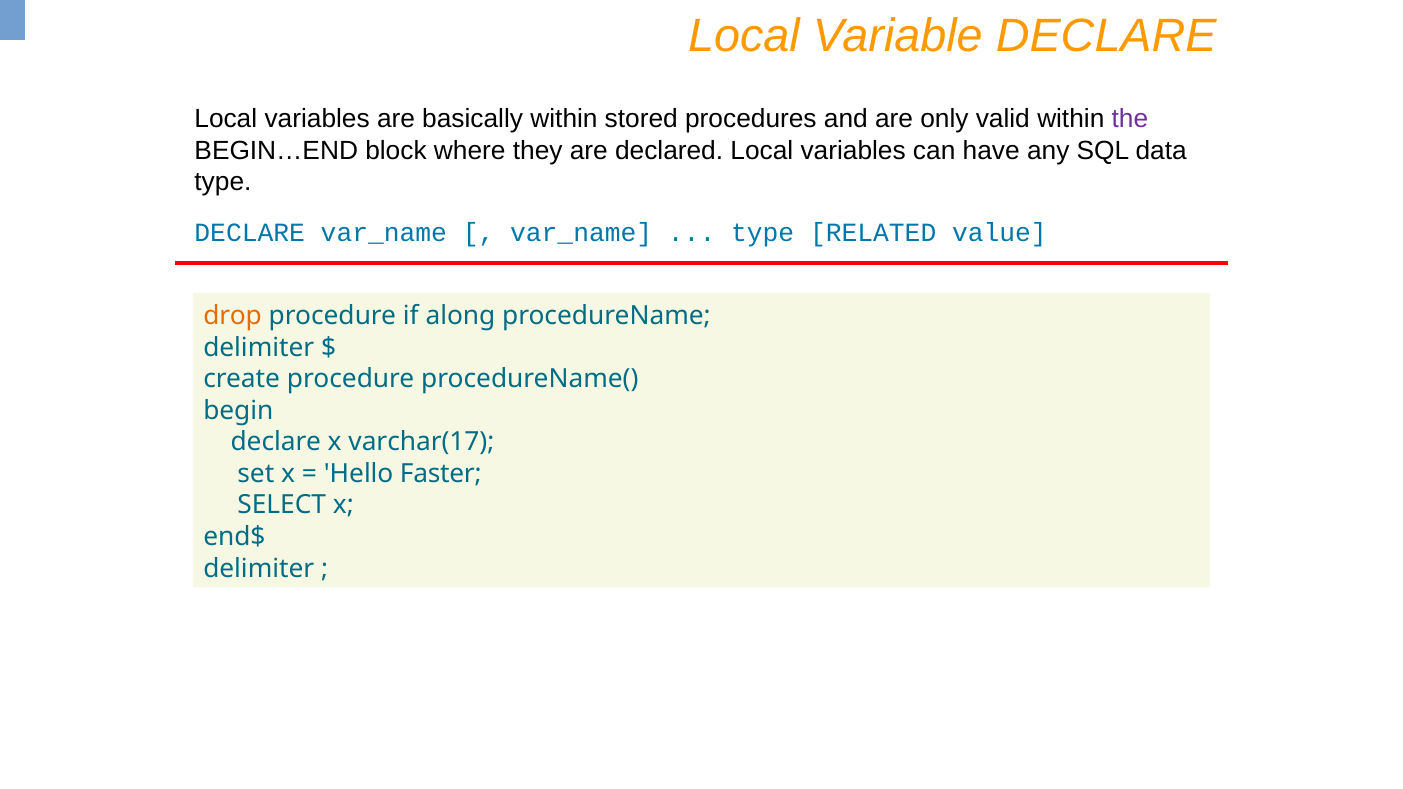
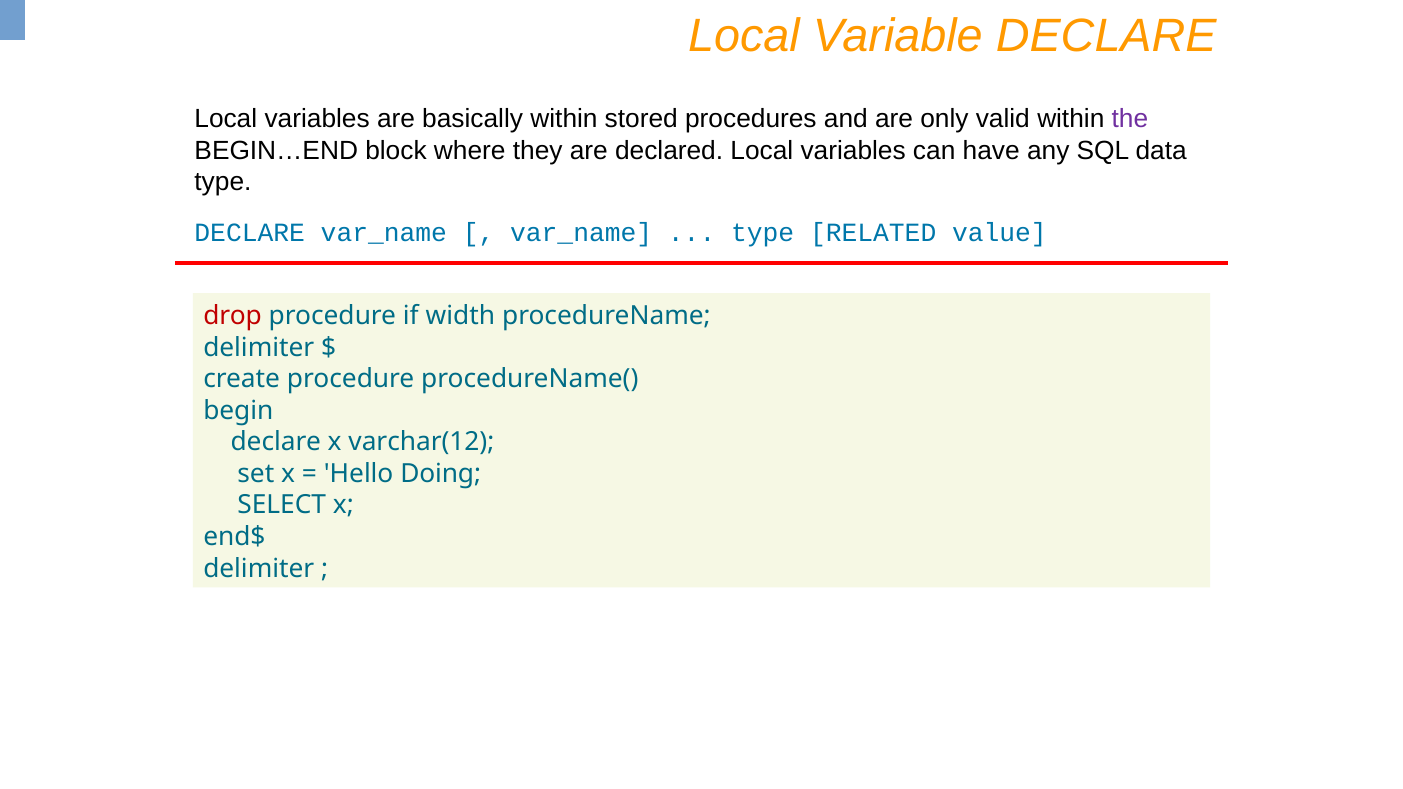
drop colour: orange -> red (233, 316)
along: along -> width (460, 316)
varchar(17: varchar(17 -> varchar(12 (421, 442)
Faster: Faster -> Doing (441, 474)
